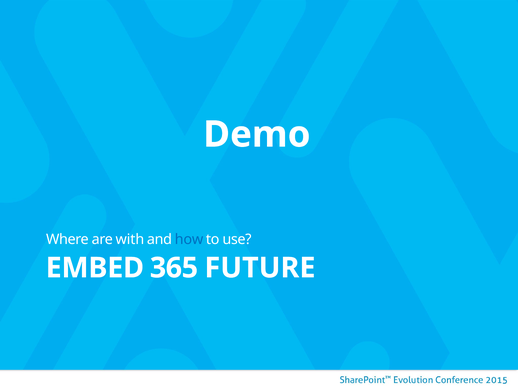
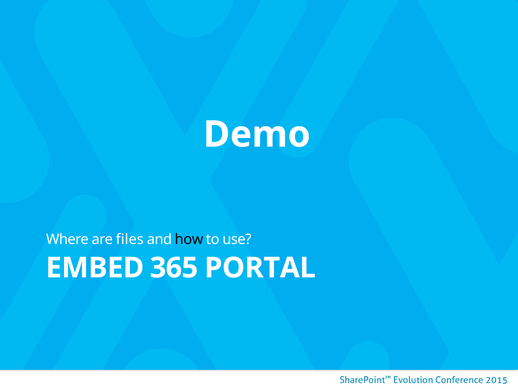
with: with -> files (130, 239)
how colour: blue -> black (189, 239)
FUTURE: FUTURE -> PORTAL (260, 268)
